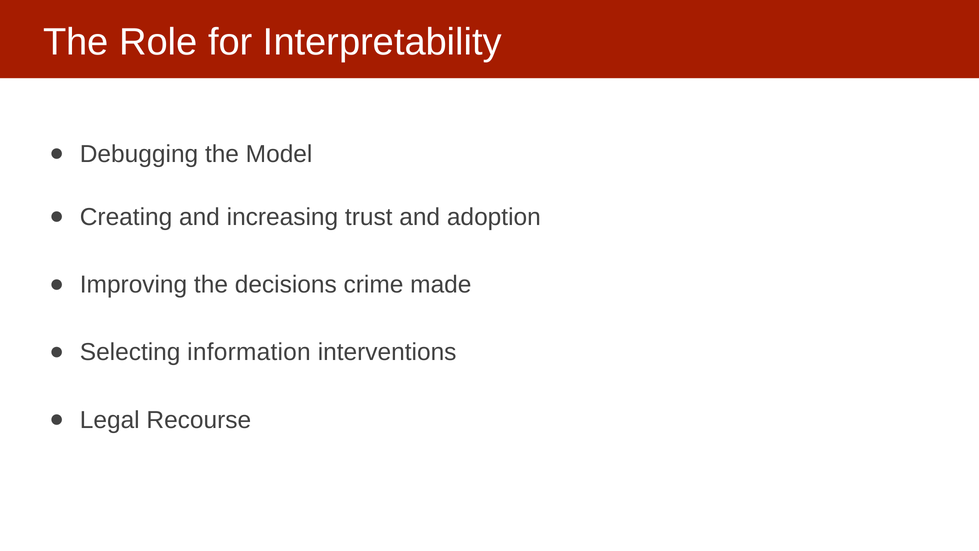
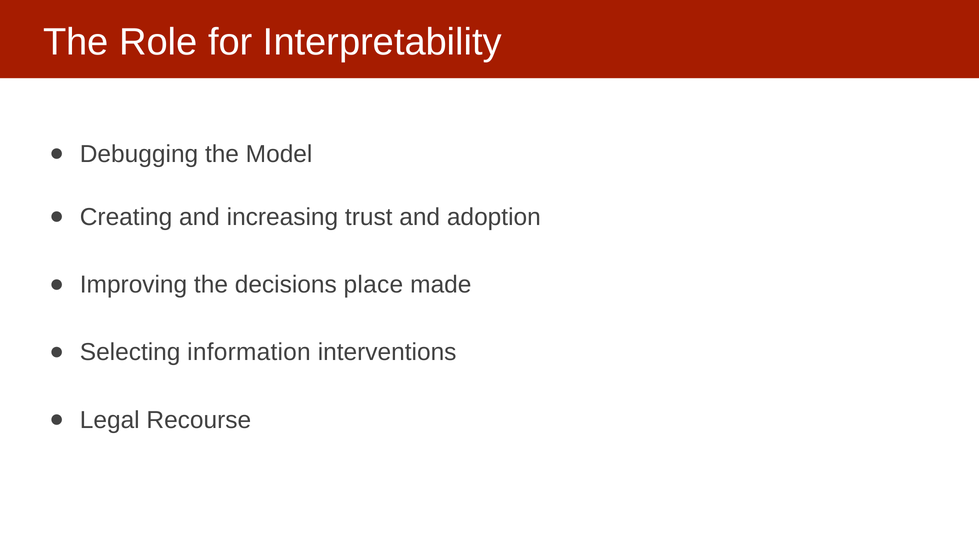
crime: crime -> place (373, 285)
